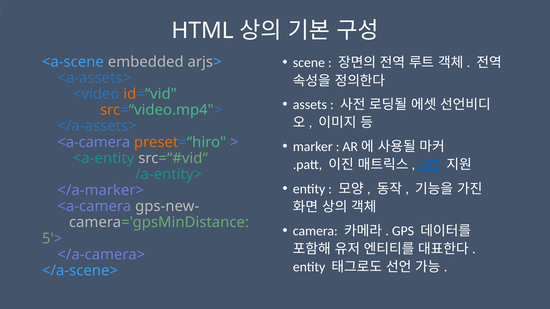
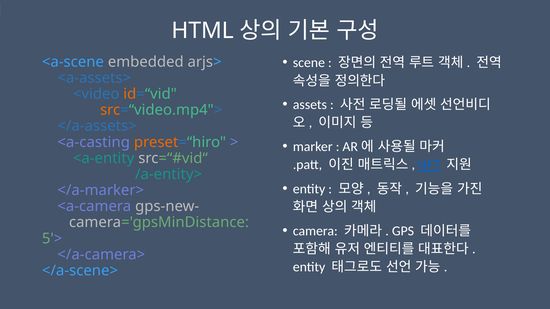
<a-camera: <a-camera -> <a-casting (94, 142)
